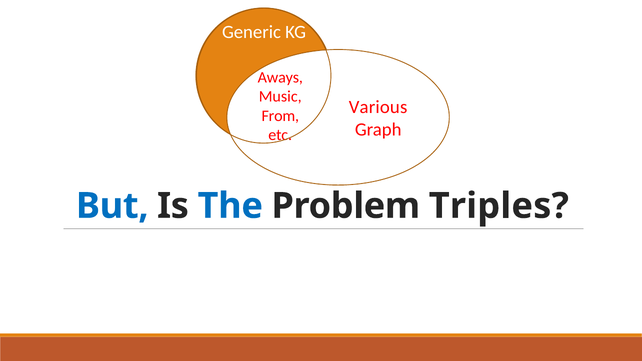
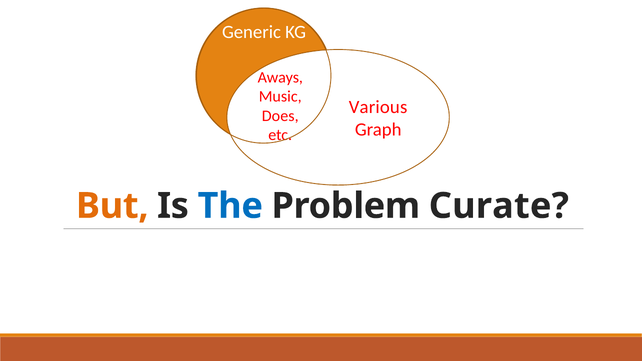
From: From -> Does (280, 116)
But colour: blue -> orange (112, 206)
Triples: Triples -> Curate (499, 206)
